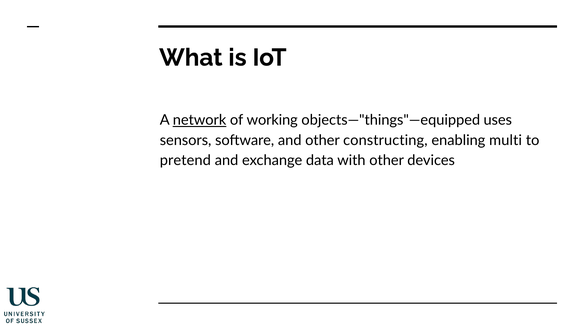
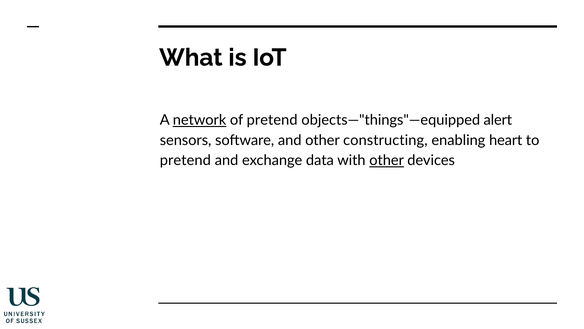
of working: working -> pretend (272, 120)
uses: uses -> alert (498, 120)
multi: multi -> heart (506, 140)
other underline: none -> present (387, 160)
